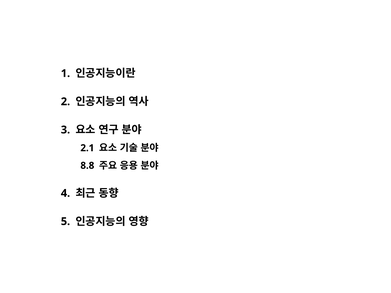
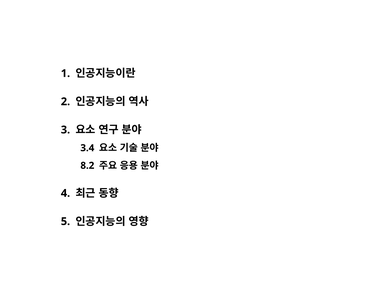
2.1: 2.1 -> 3.4 (87, 148)
8.8: 8.8 -> 8.2 (87, 166)
